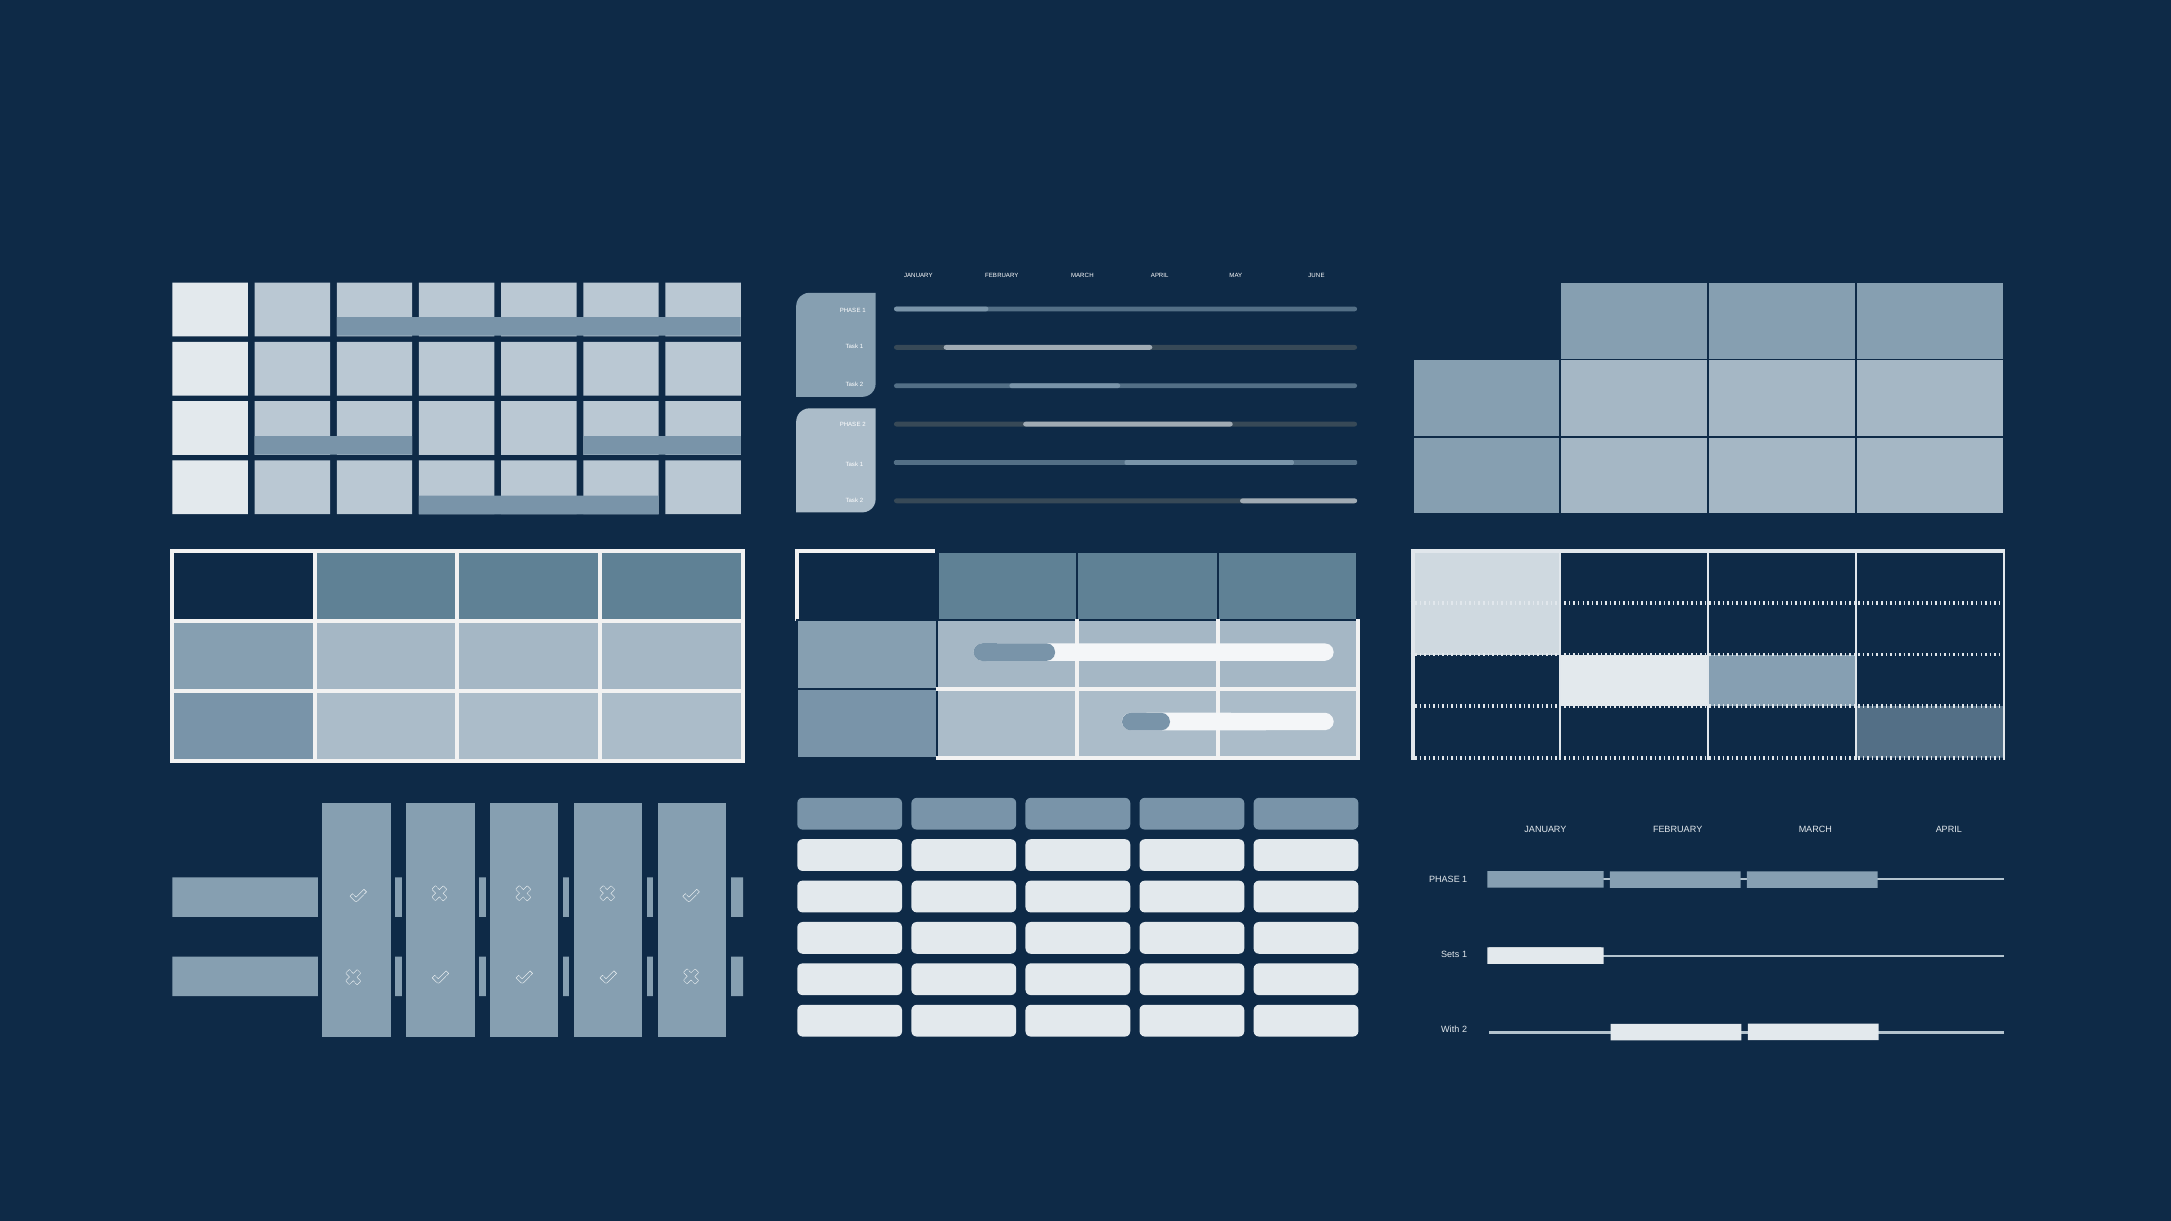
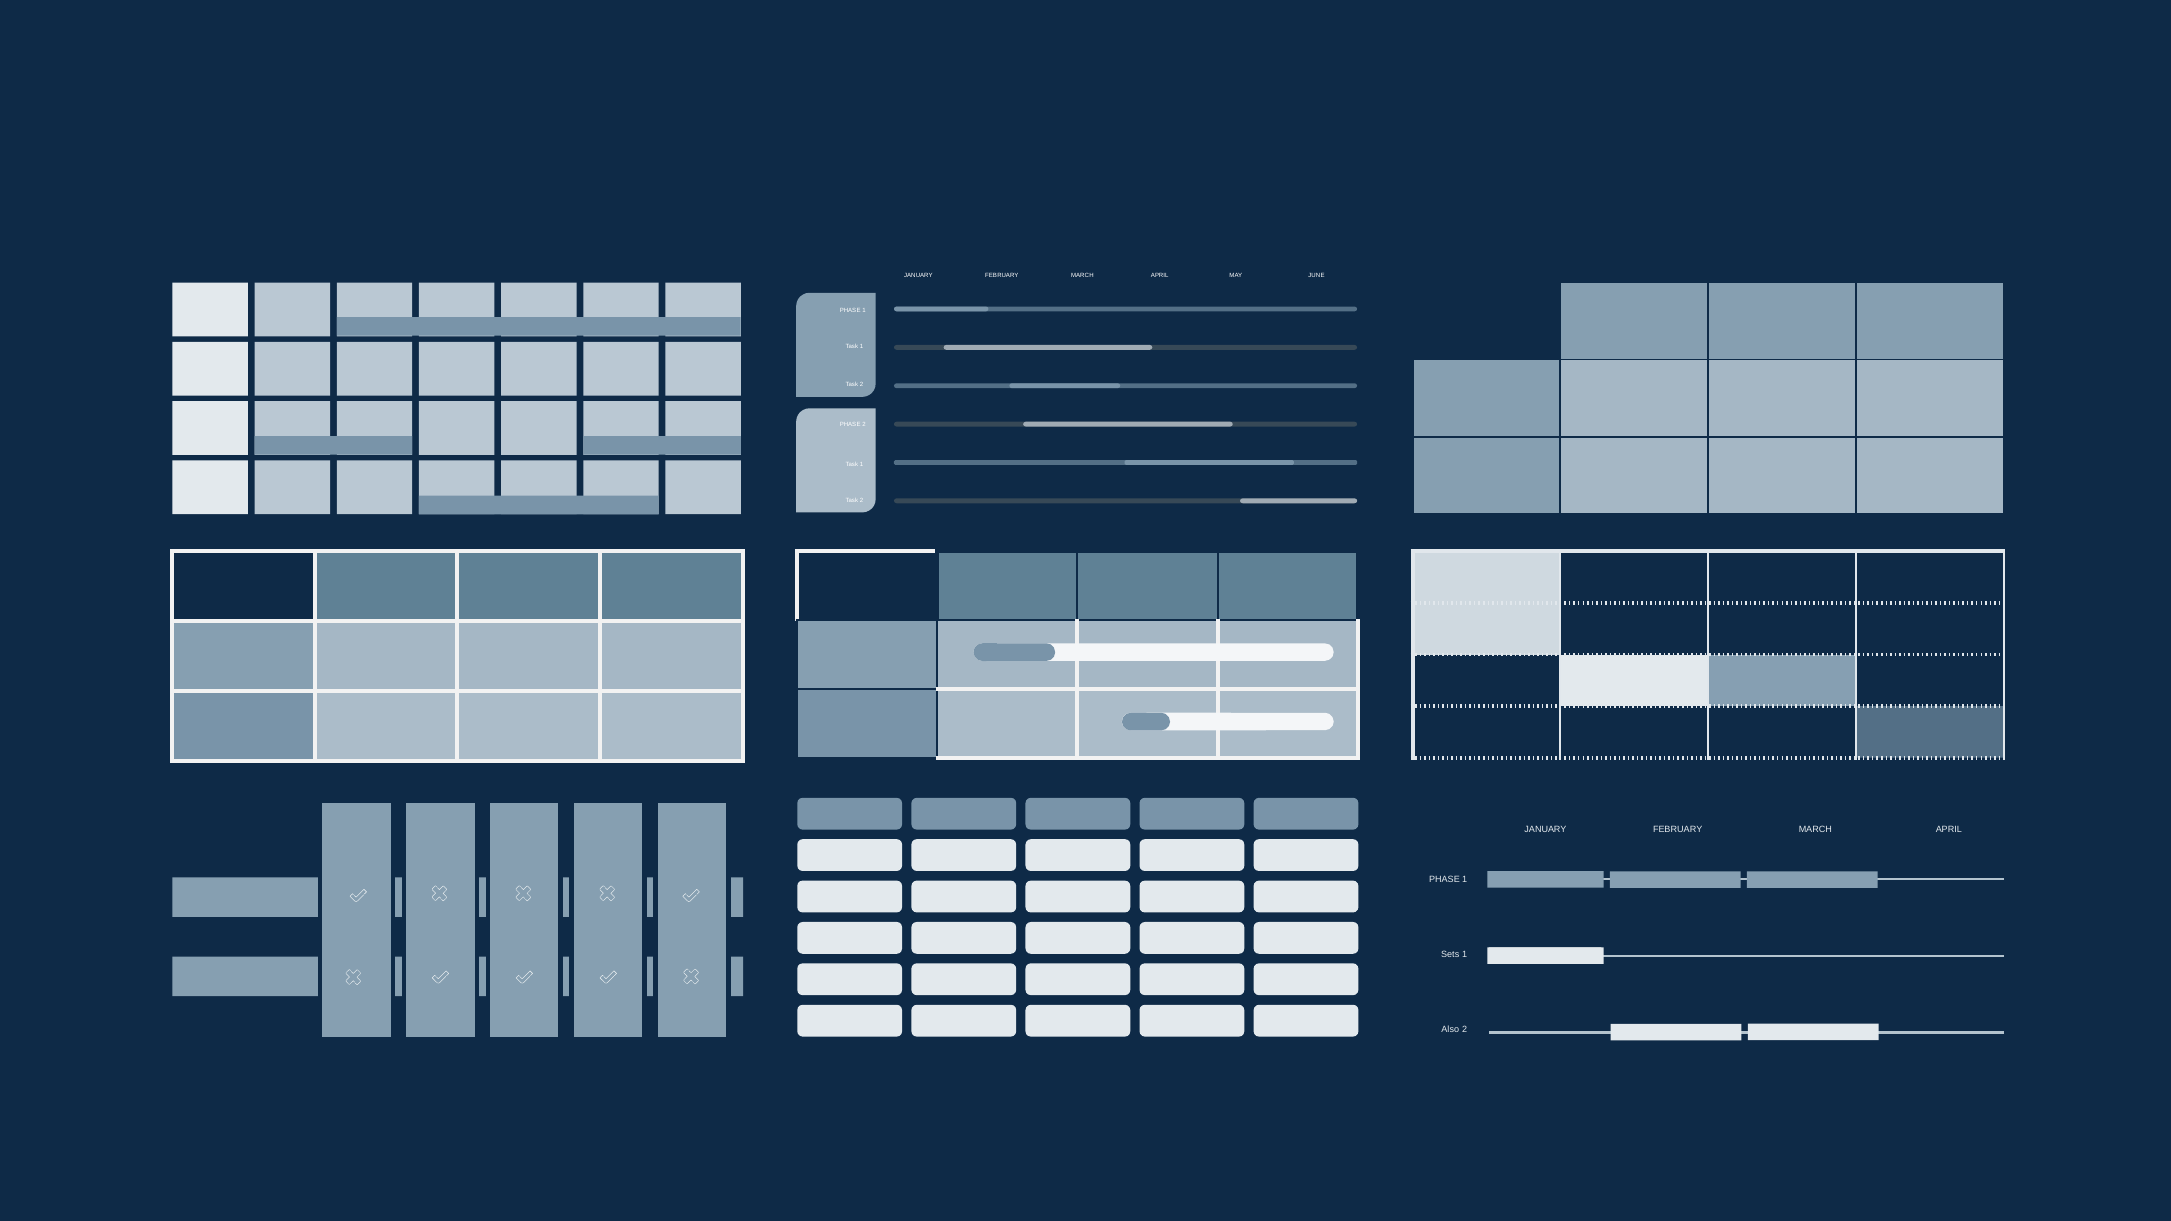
With: With -> Also (1450, 1030)
